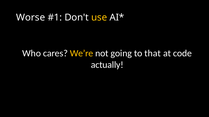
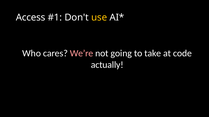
Worse: Worse -> Access (31, 18)
We’re colour: yellow -> pink (82, 54)
that: that -> take (153, 54)
